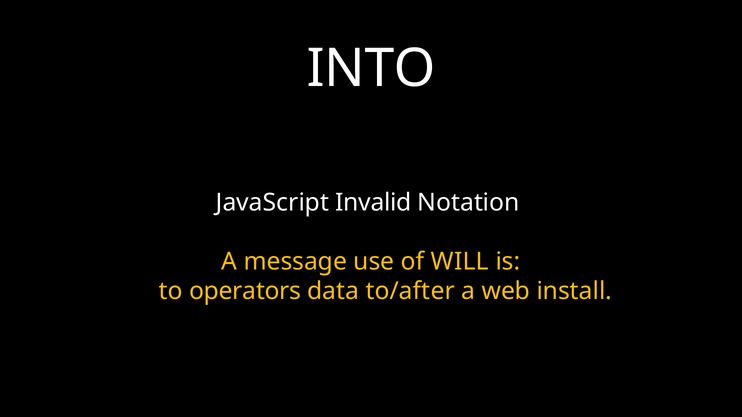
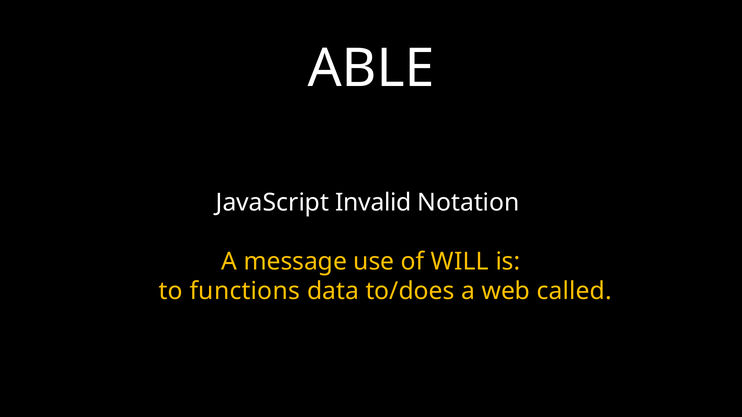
INTO: INTO -> ABLE (371, 68)
operators: operators -> functions (245, 292)
to/after: to/after -> to/does (410, 292)
install: install -> called (574, 292)
